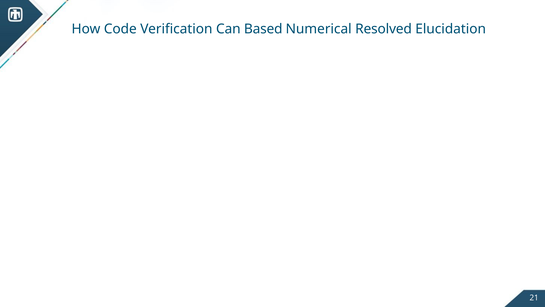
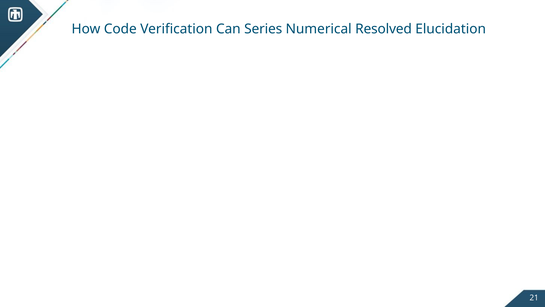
Based: Based -> Series (263, 29)
